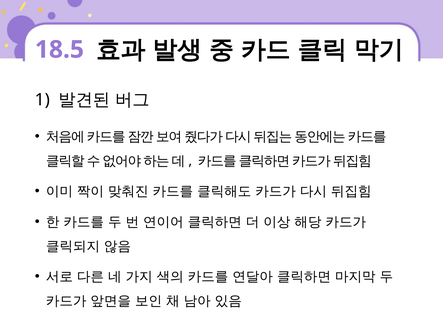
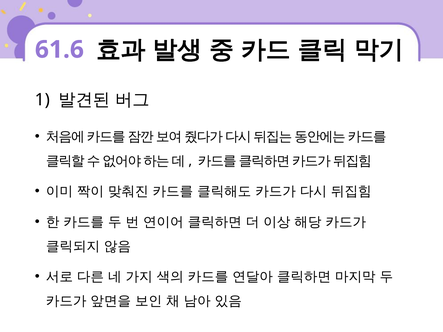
18.5: 18.5 -> 61.6 (59, 50)
